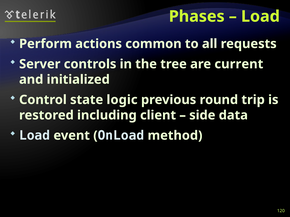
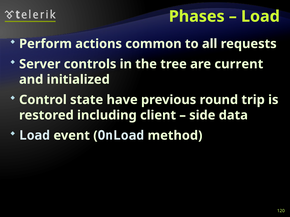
logic: logic -> have (122, 100)
